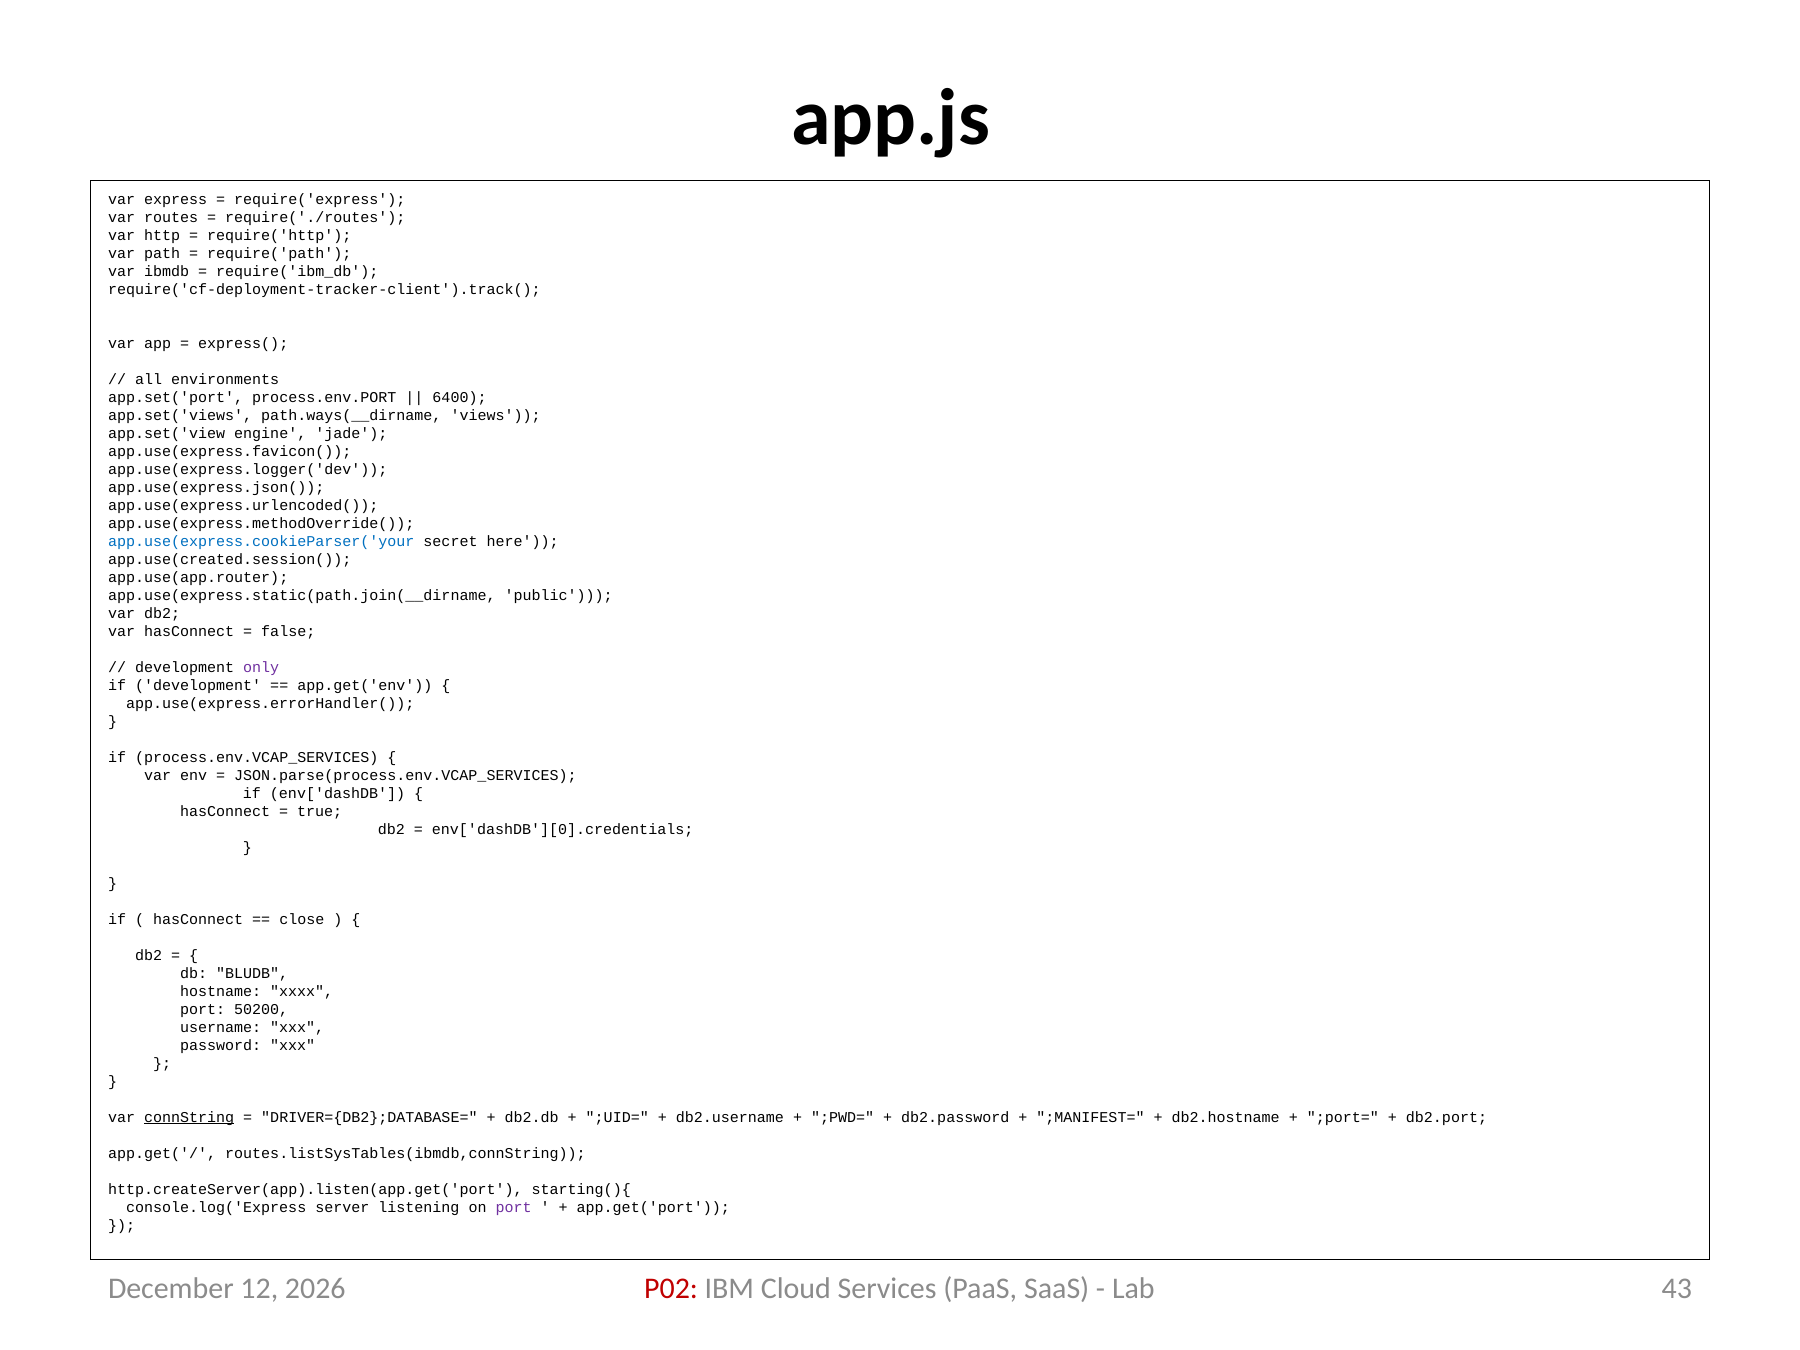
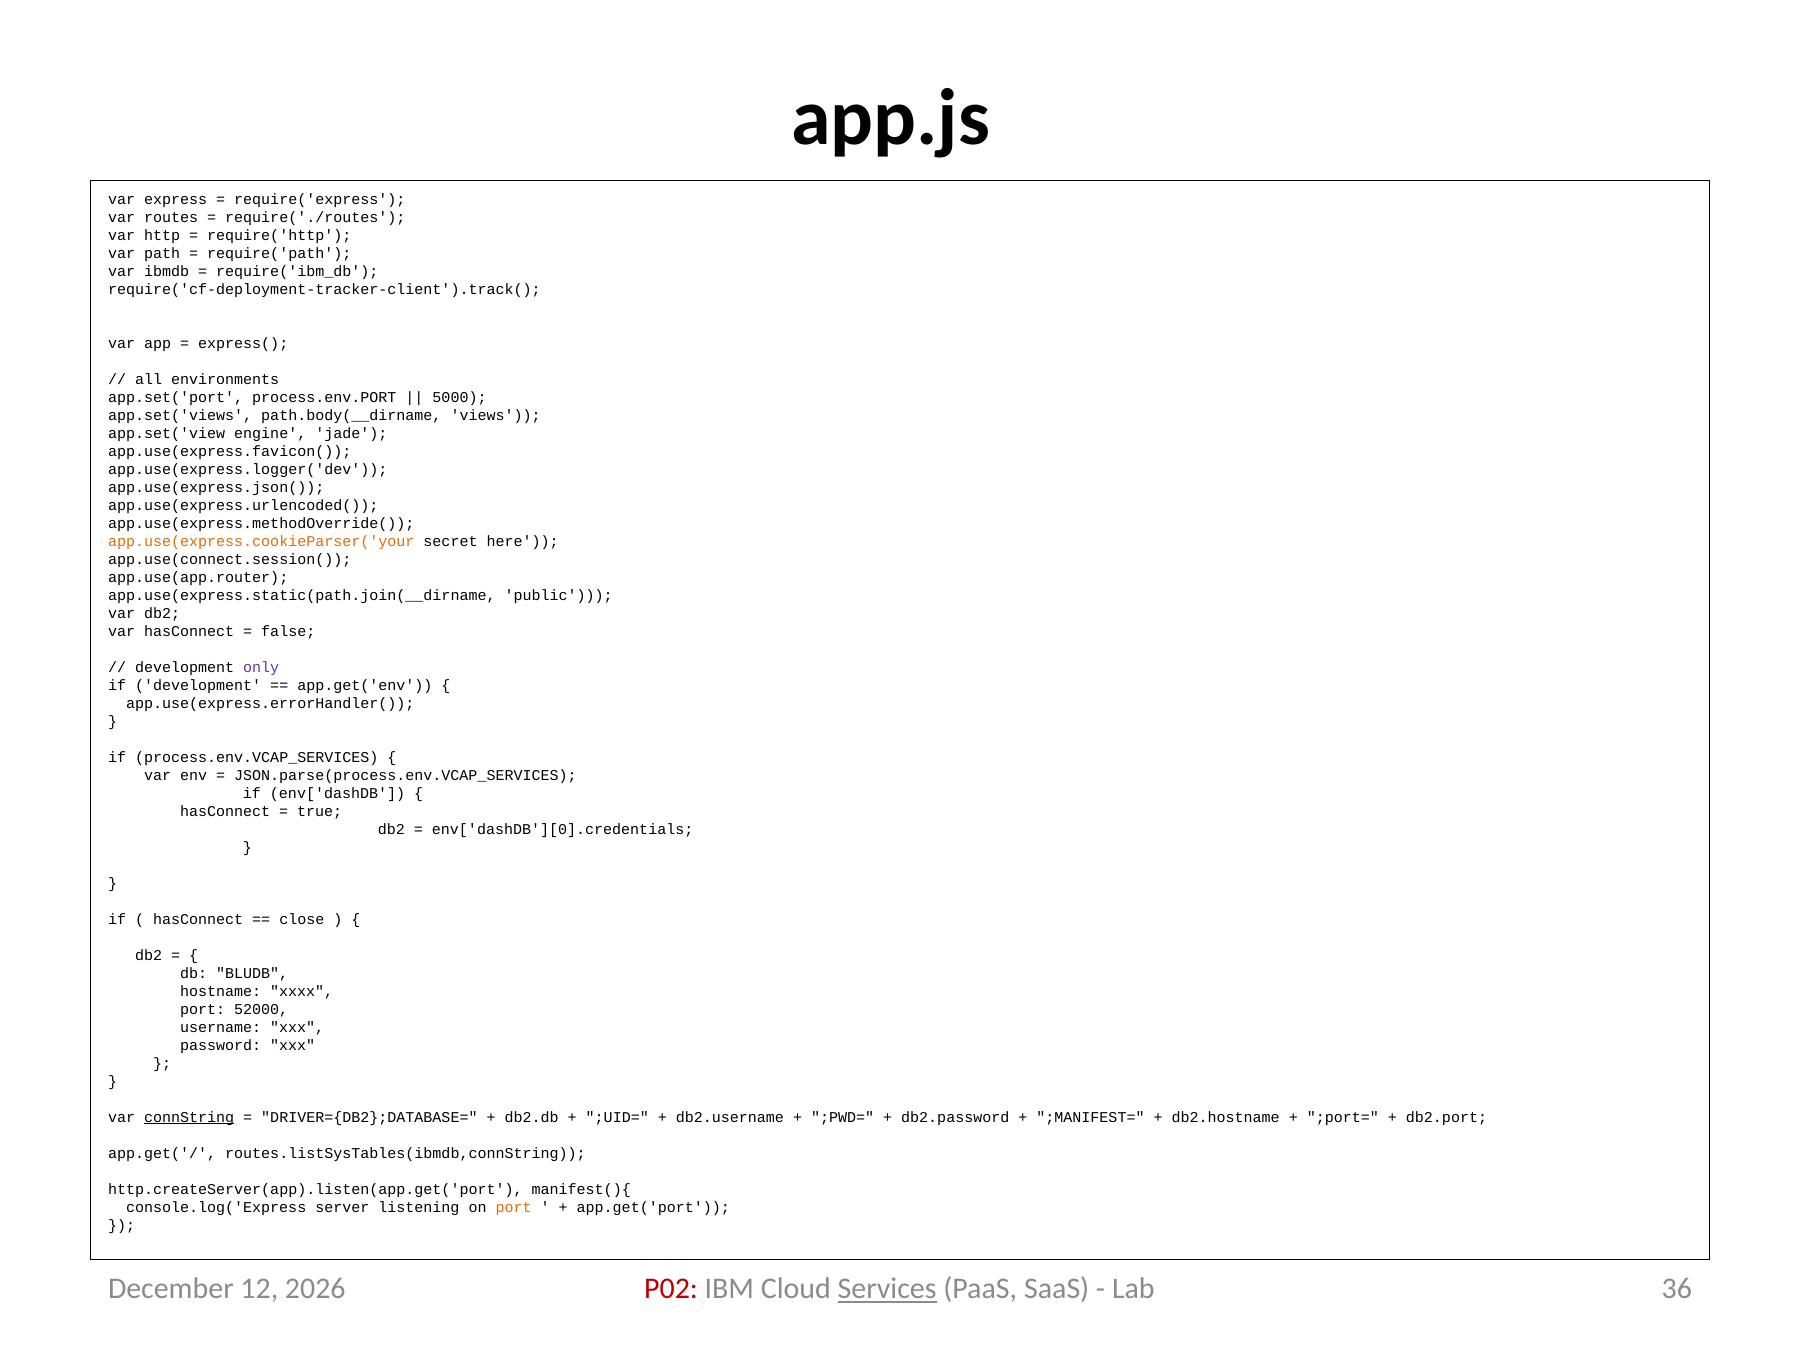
6400: 6400 -> 5000 (460, 397)
path.ways(__dirname: path.ways(__dirname -> path.body(__dirname (351, 415)
app.use(express.cookieParser('your colour: blue -> orange (261, 541)
app.use(created.session(: app.use(created.session( -> app.use(connect.session( (230, 559)
50200: 50200 -> 52000 (261, 1009)
starting(){: starting(){ -> manifest(){ (581, 1189)
port colour: purple -> orange (514, 1207)
Services underline: none -> present (887, 1289)
43: 43 -> 36 (1677, 1289)
